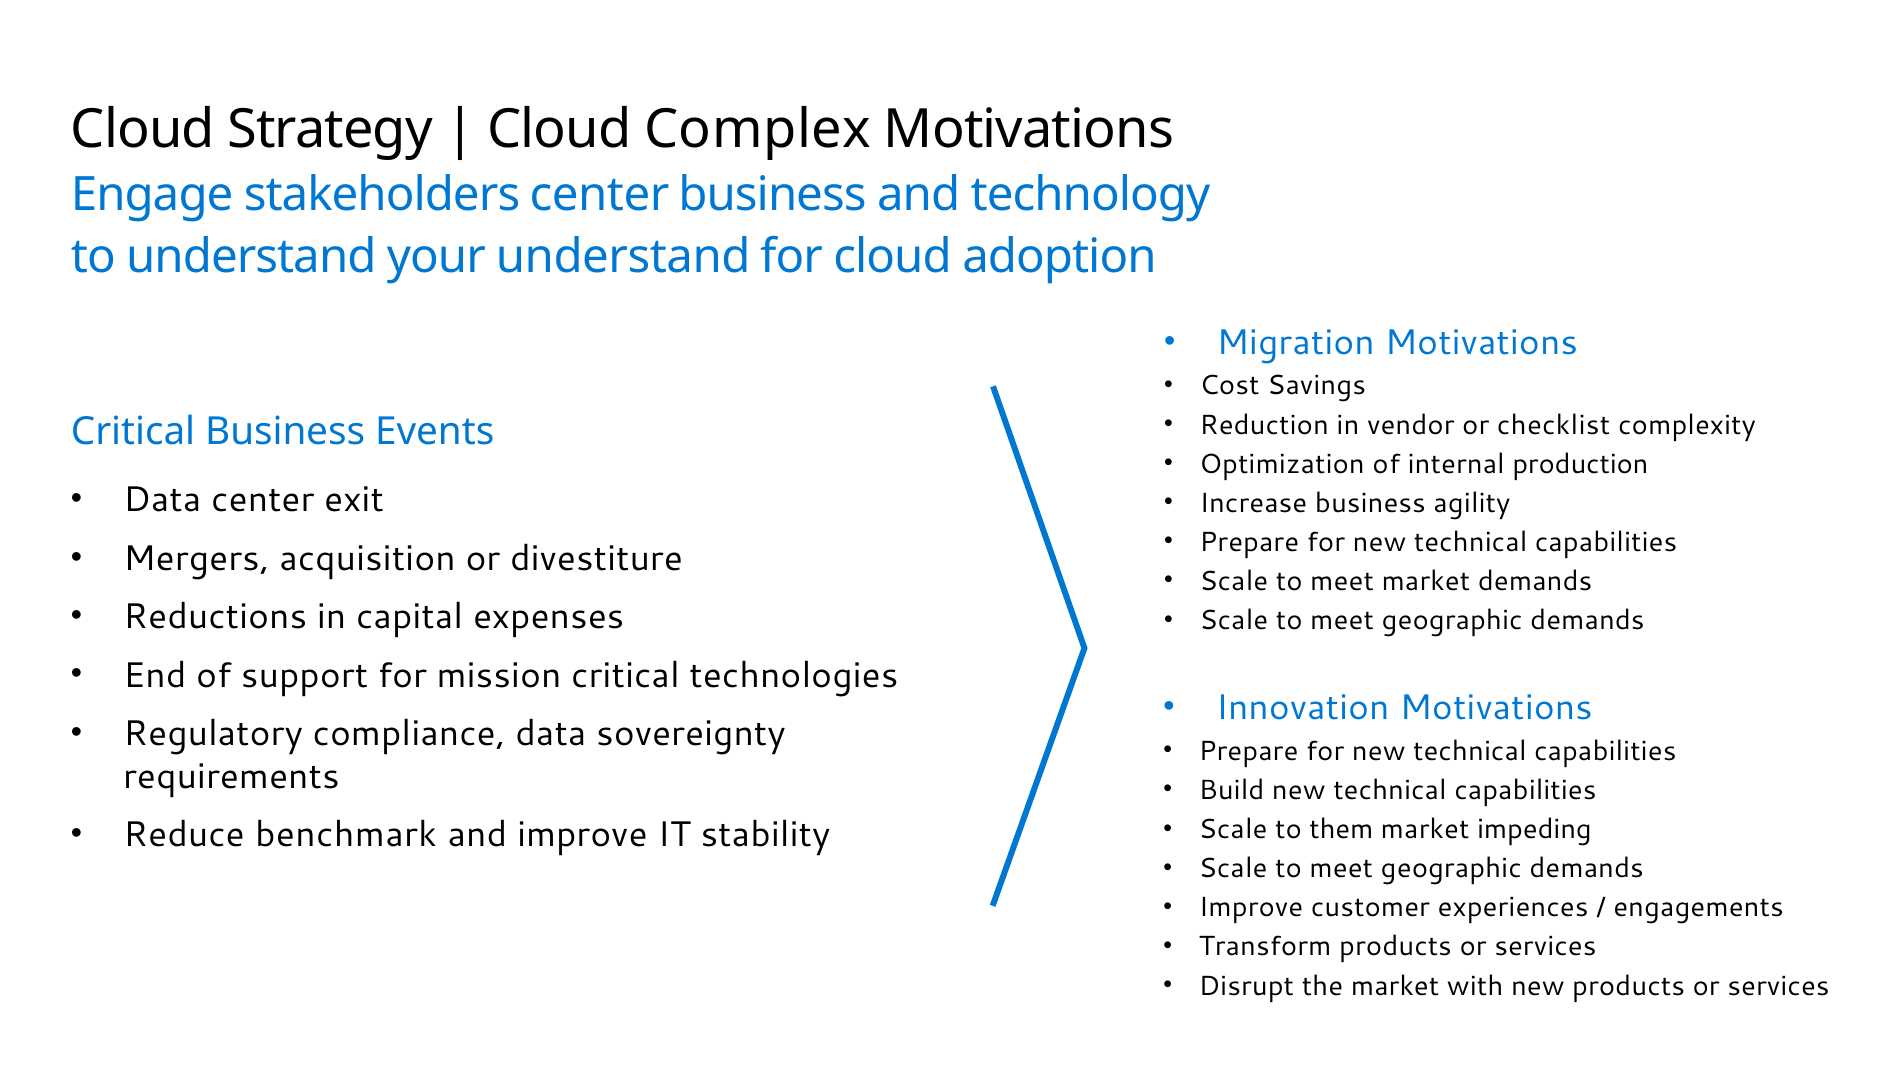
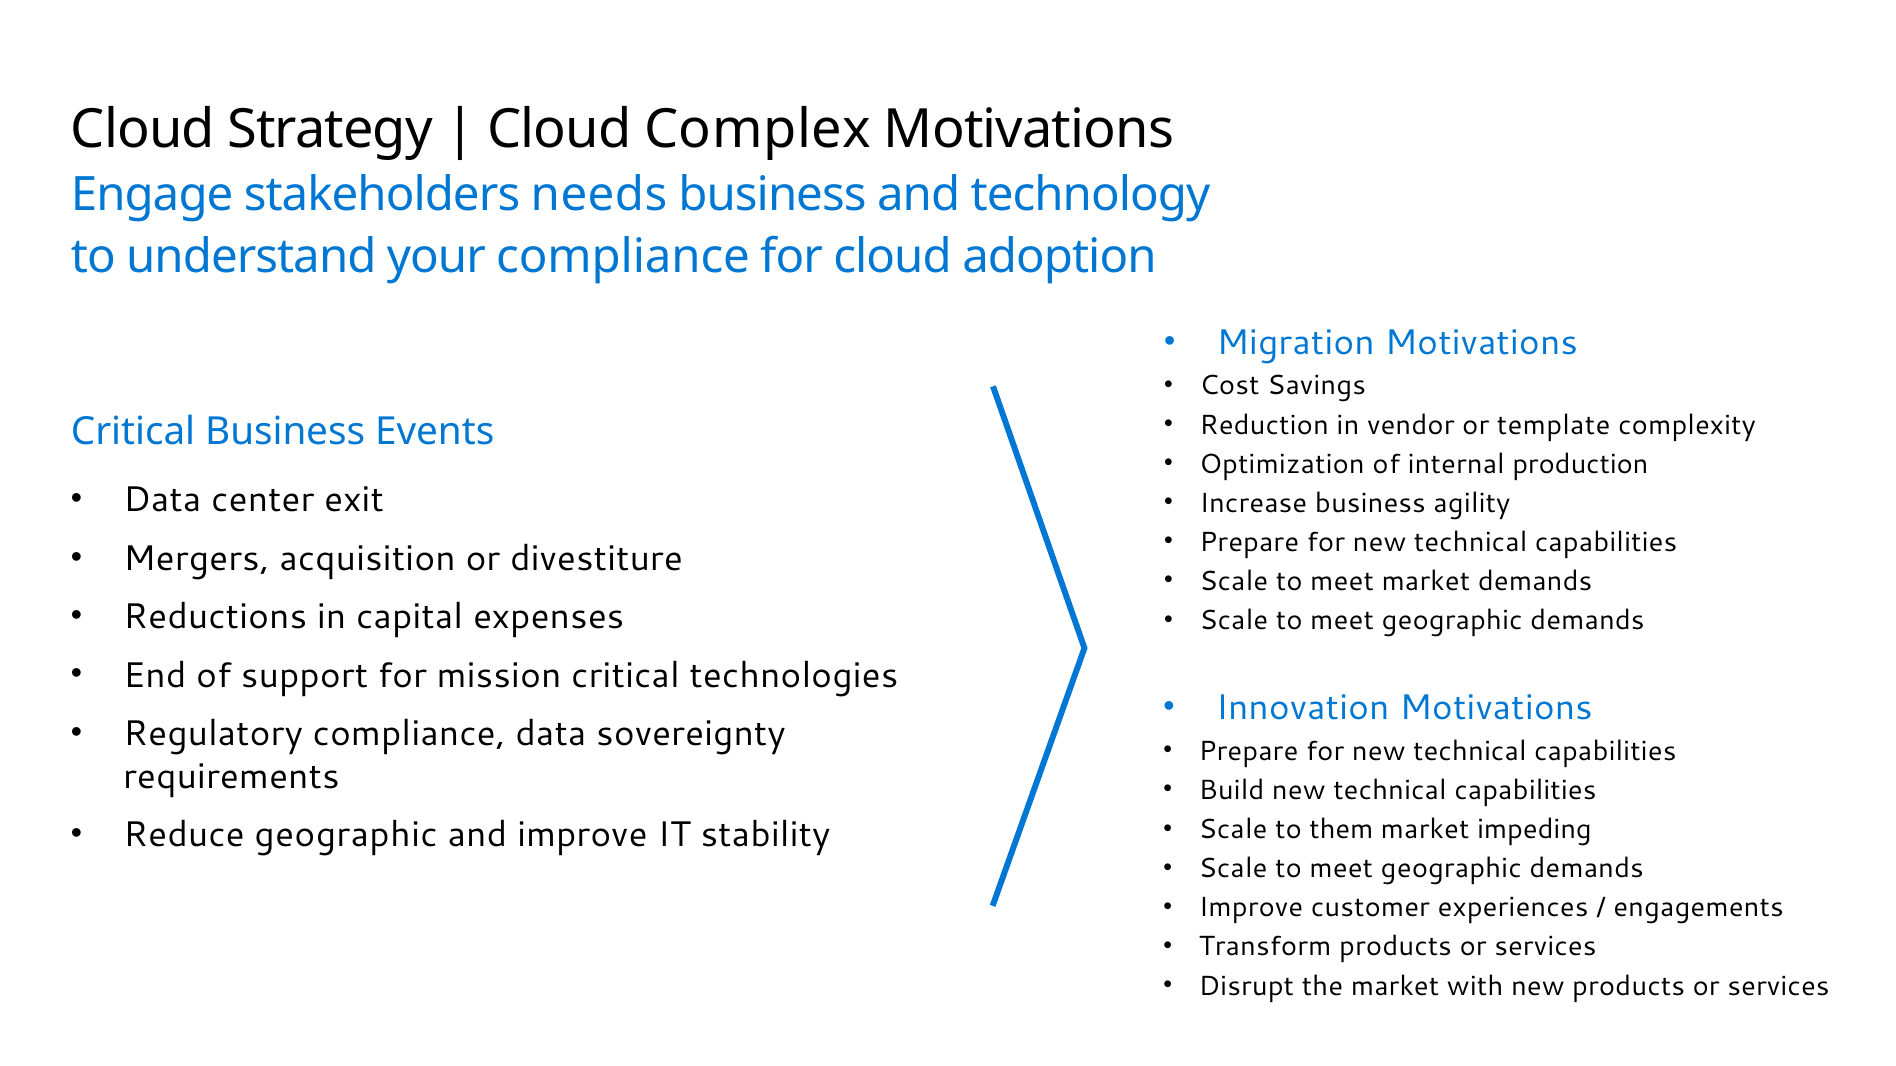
stakeholders center: center -> needs (599, 195)
your understand: understand -> compliance (623, 257)
checklist: checklist -> template (1554, 425)
Reduce benchmark: benchmark -> geographic (346, 835)
